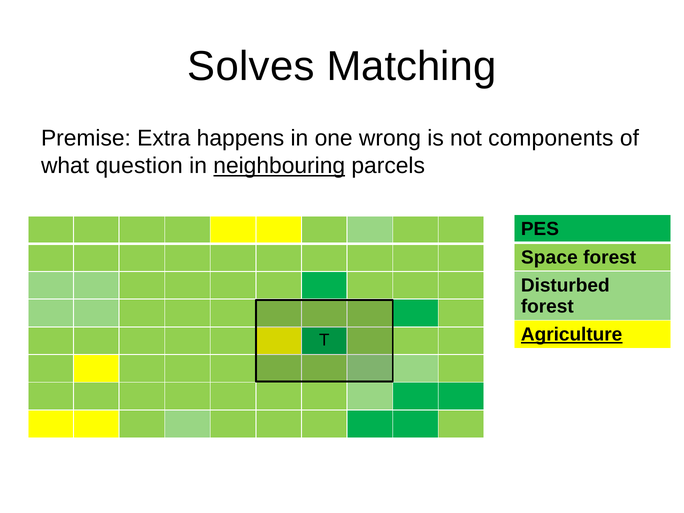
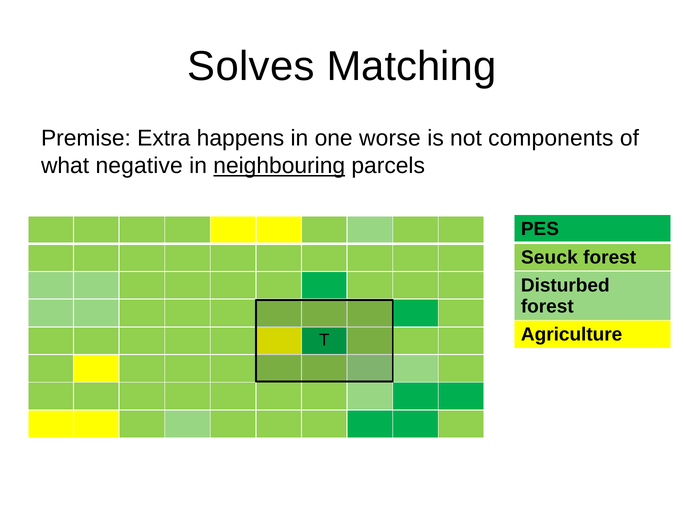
wrong: wrong -> worse (390, 138)
question: question -> negative (139, 166)
Space: Space -> Seuck (549, 257)
Agriculture underline: present -> none (572, 335)
